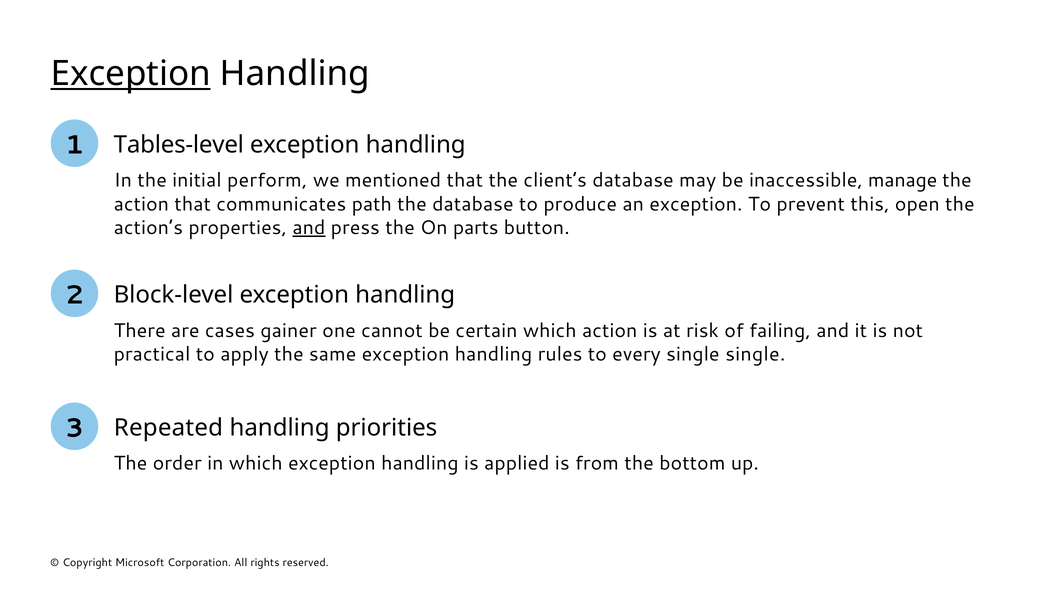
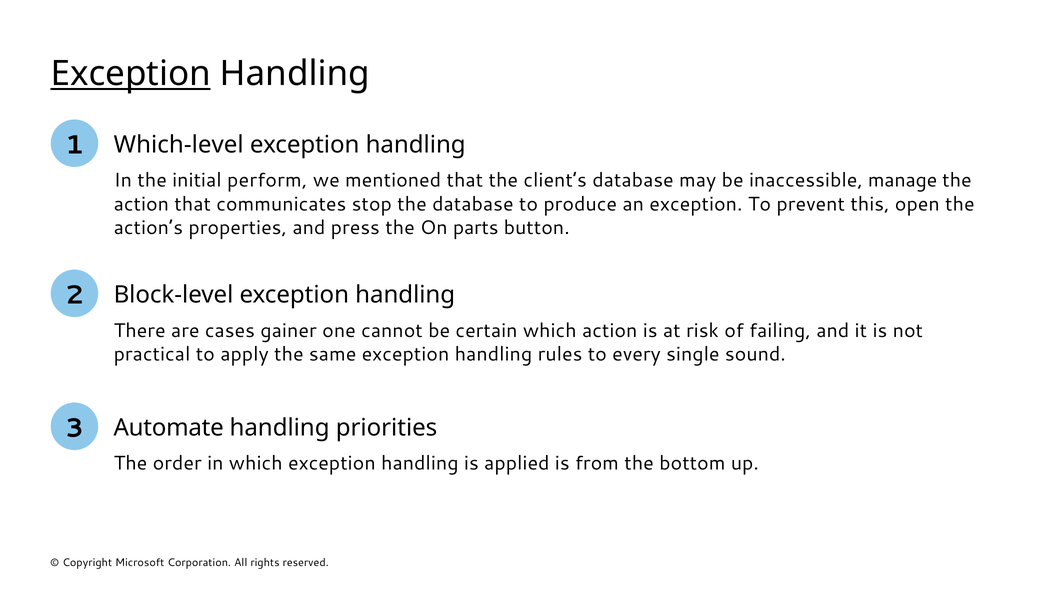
Tables-level: Tables-level -> Which-level (179, 145)
path: path -> stop (372, 204)
and underline: present -> none (309, 228)
single single: single -> sound (755, 354)
Repeated: Repeated -> Automate (169, 428)
